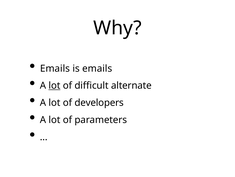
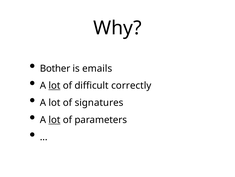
Emails: Emails -> Bother (55, 68)
alternate: alternate -> correctly (131, 85)
developers: developers -> signatures (99, 102)
lot underline: none -> present (54, 119)
